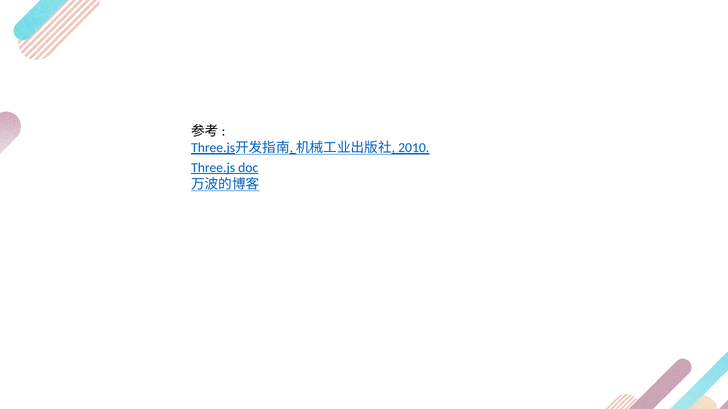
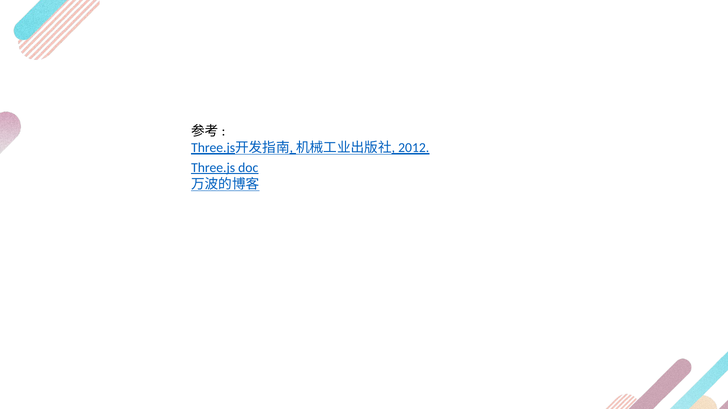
2010: 2010 -> 2012 (414, 148)
